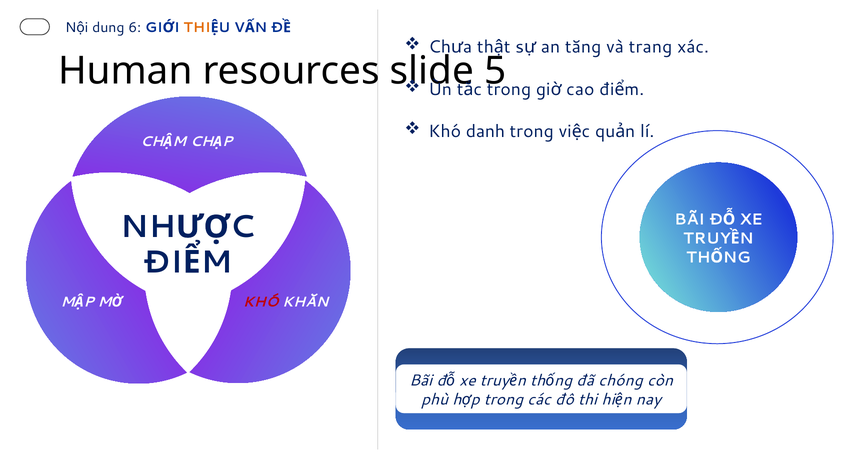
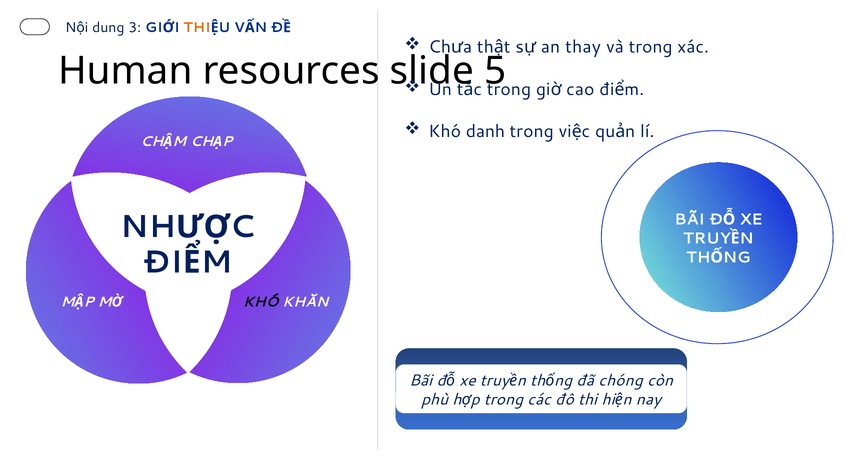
6: 6 -> 3 (135, 28)
tăng: tăng -> thay (583, 47)
và trang: trang -> trong (651, 47)
KHÓ colour: red -> black (261, 302)
